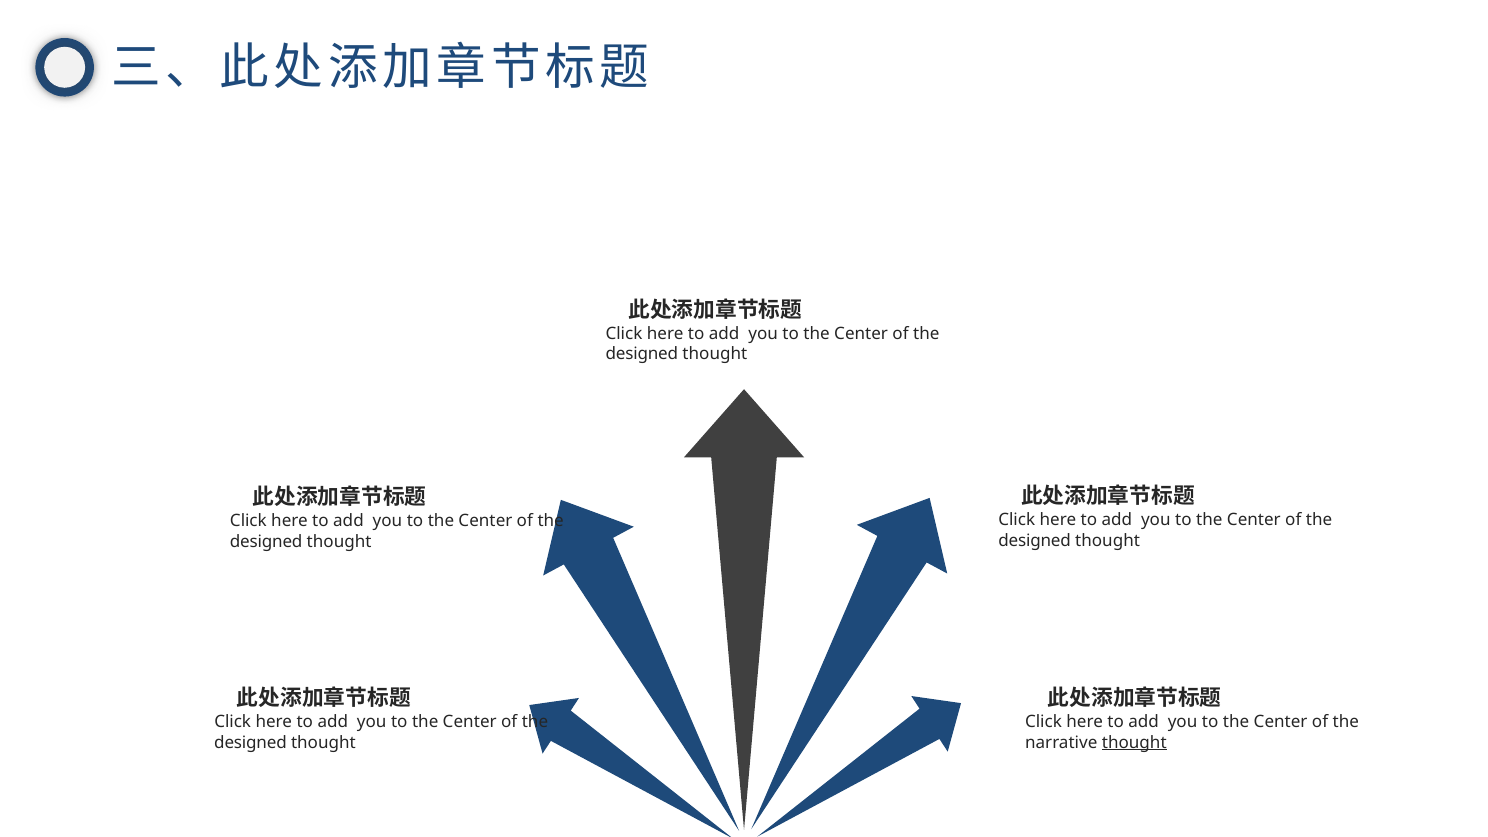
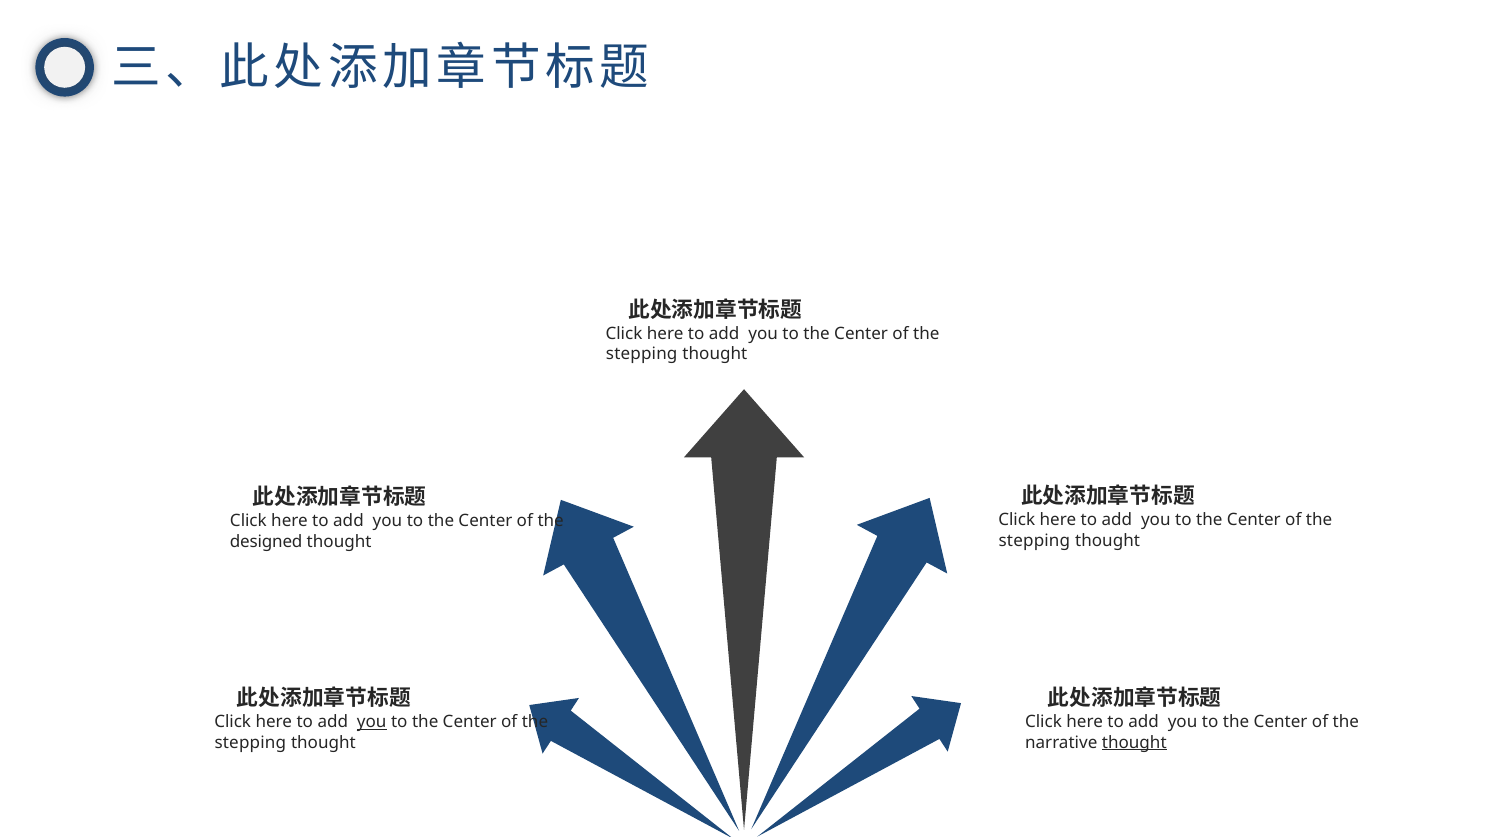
designed: designed -> stepping (642, 354)
designed: designed -> stepping (1034, 541)
you underline: none -> present (372, 722)
designed: designed -> stepping (250, 742)
